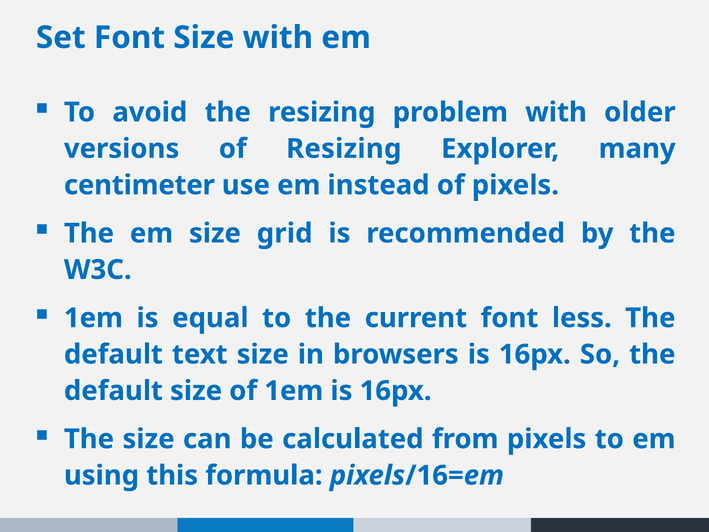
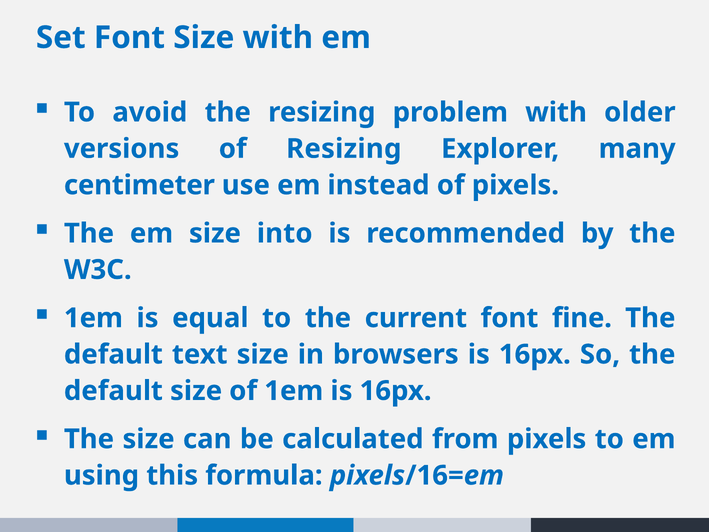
grid: grid -> into (285, 233)
less: less -> fine (582, 318)
